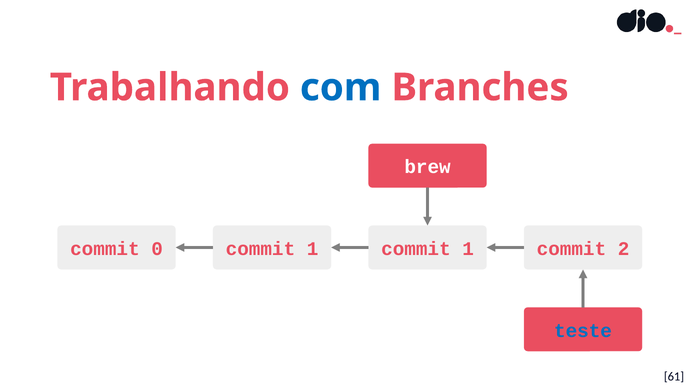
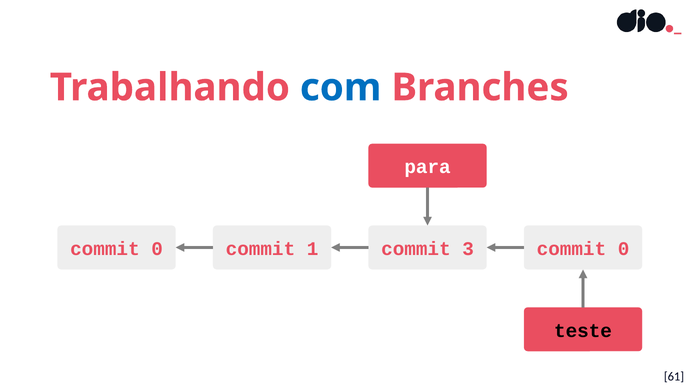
brew: brew -> para (428, 167)
1 commit 1: 1 -> 3 (468, 248)
2: 2 -> 0 (624, 248)
teste colour: blue -> black (583, 330)
